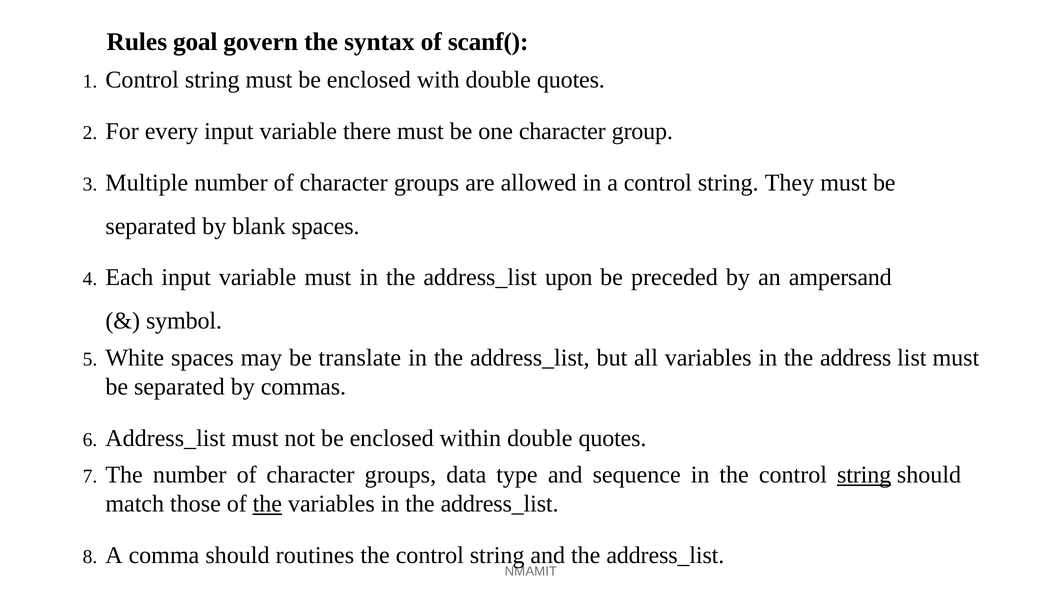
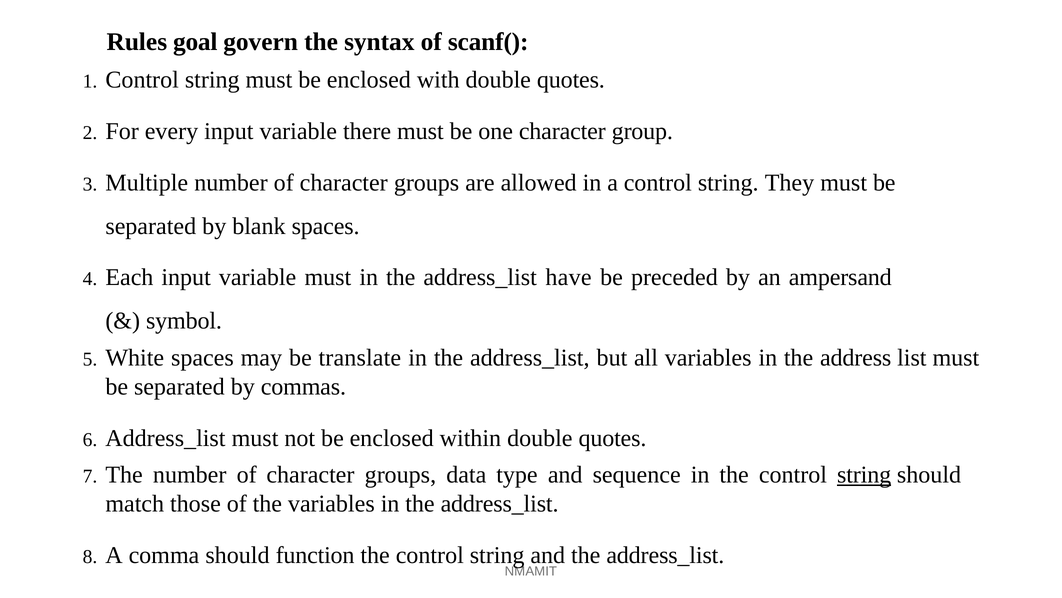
upon: upon -> have (569, 277)
the underline: present -> none (267, 504)
routines: routines -> function (315, 555)
